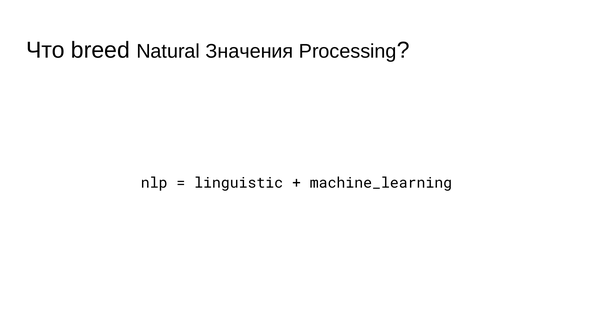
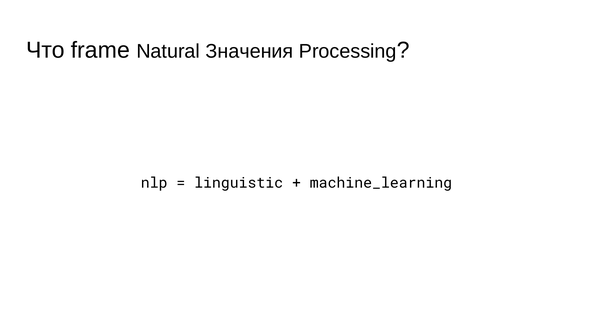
breed: breed -> frame (100, 50)
